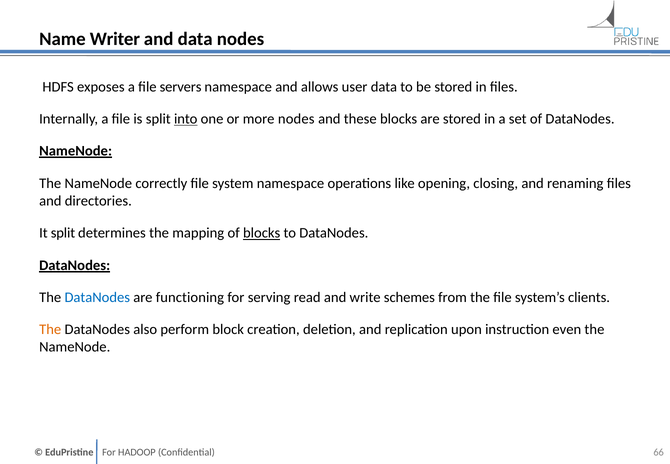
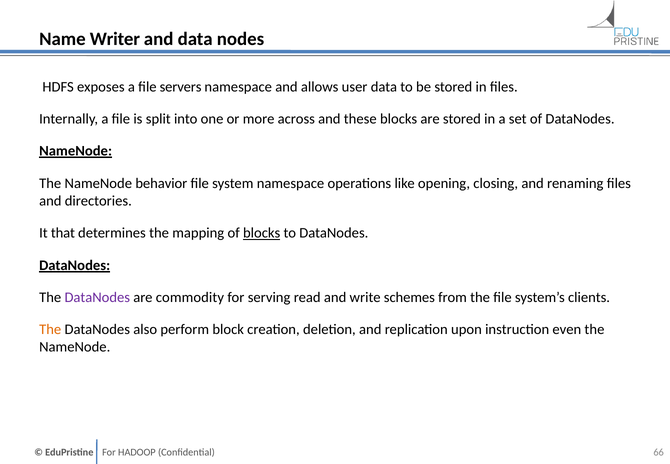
into underline: present -> none (186, 119)
more nodes: nodes -> across (296, 119)
correctly: correctly -> behavior (161, 183)
It split: split -> that (63, 233)
DataNodes colour: blue -> purple (97, 297)
functioning: functioning -> commodity (190, 297)
